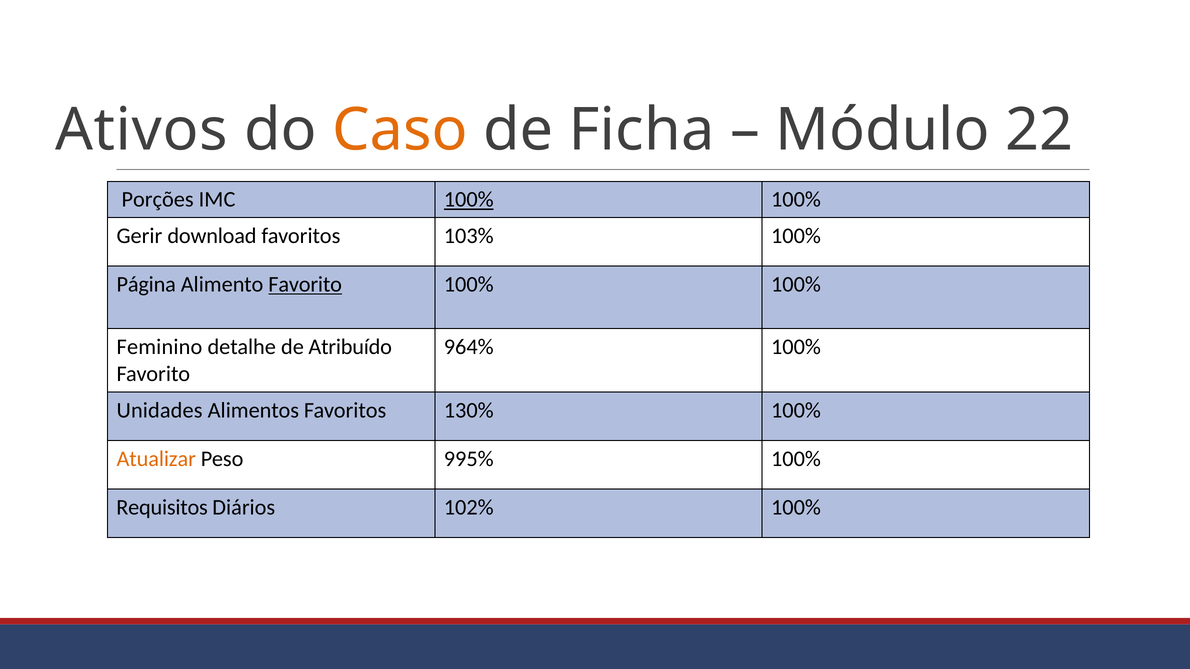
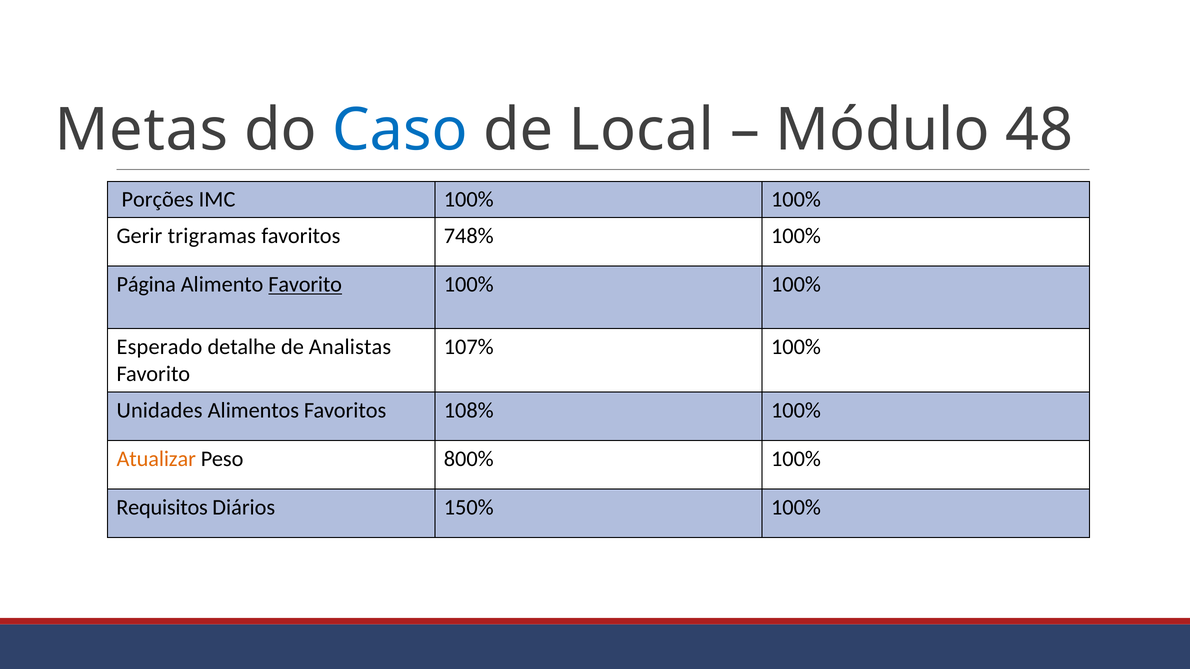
Ativos: Ativos -> Metas (142, 130)
Caso colour: orange -> blue (400, 130)
Ficha: Ficha -> Local (642, 130)
22: 22 -> 48 (1039, 130)
100% underline: present -> none (469, 200)
download: download -> trigramas (212, 236)
103%: 103% -> 748% (469, 236)
Feminino: Feminino -> Esperado (159, 347)
Atribuído: Atribuído -> Analistas (350, 347)
964%: 964% -> 107% (469, 347)
130%: 130% -> 108% (469, 411)
995%: 995% -> 800% (469, 459)
102%: 102% -> 150% (469, 508)
